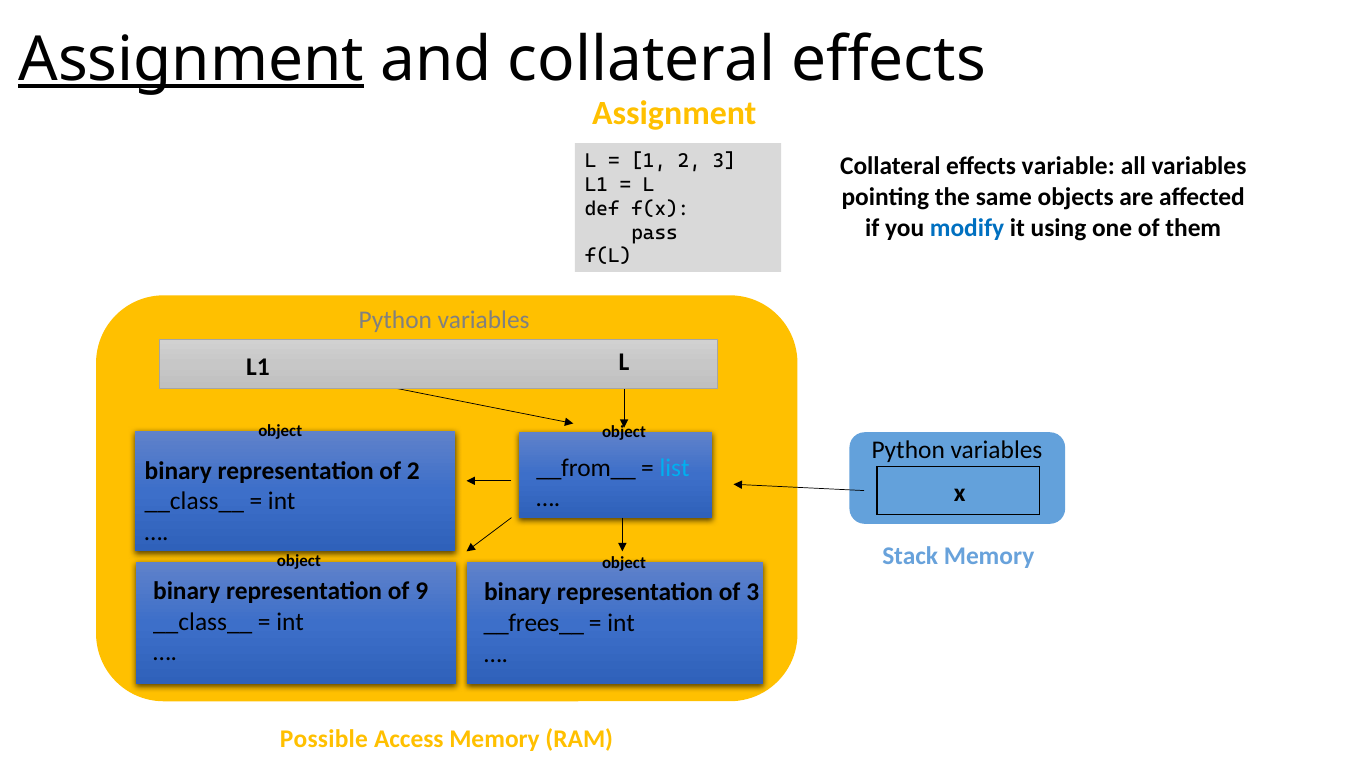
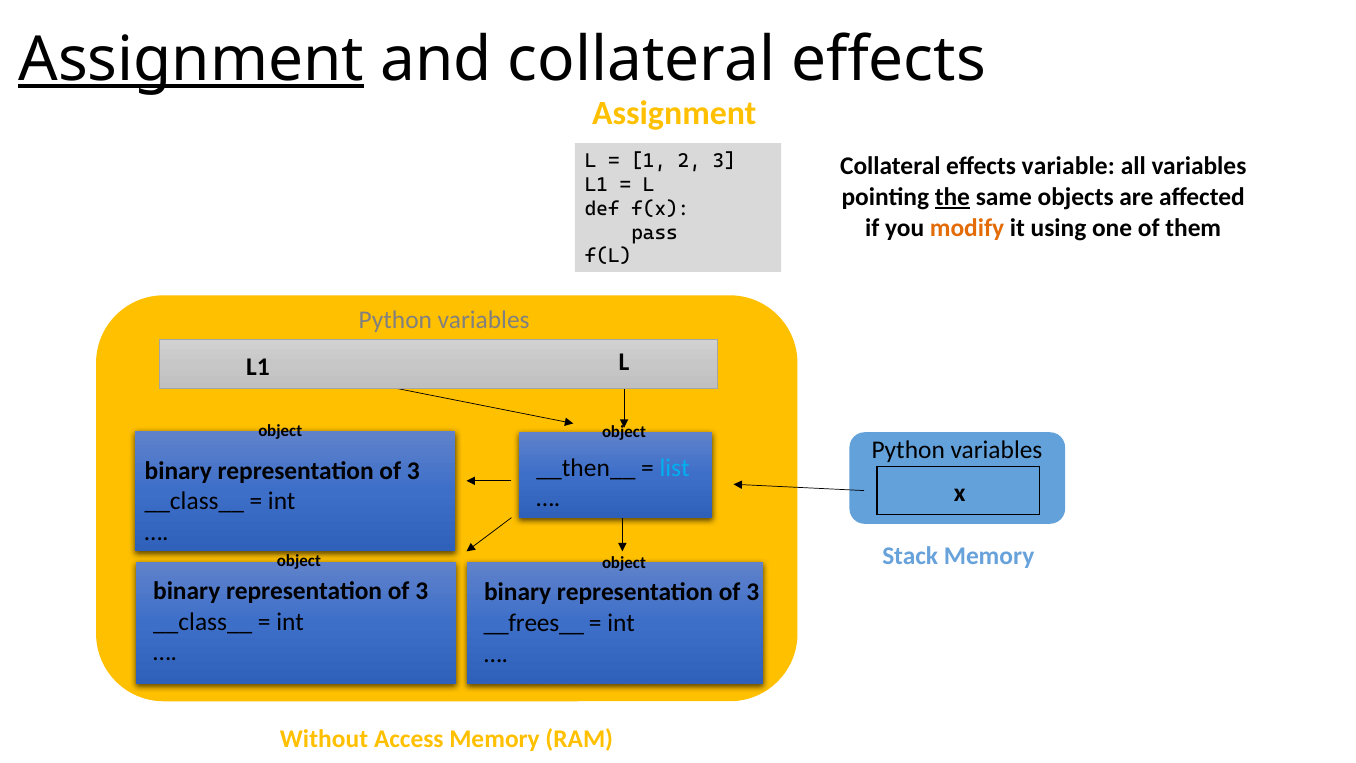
the underline: none -> present (952, 197)
modify colour: blue -> orange (967, 228)
__from__: __from__ -> __then__ (586, 468)
2: 2 -> 3 (413, 471)
9: 9 -> 3 (422, 591)
Possible: Possible -> Without (324, 738)
